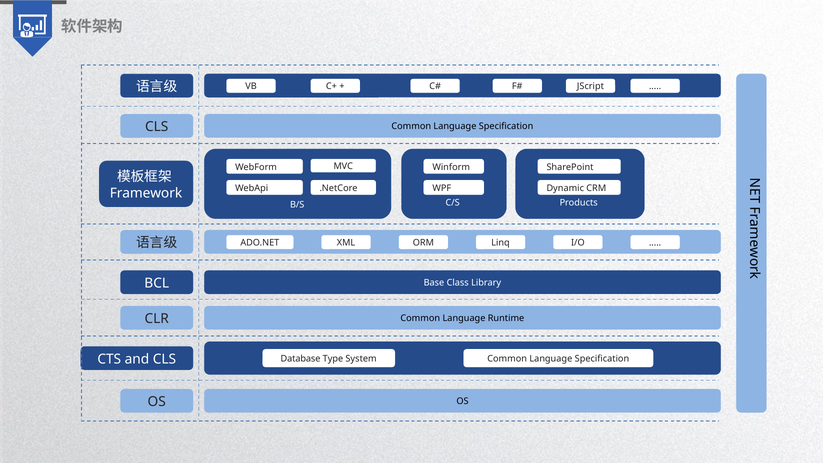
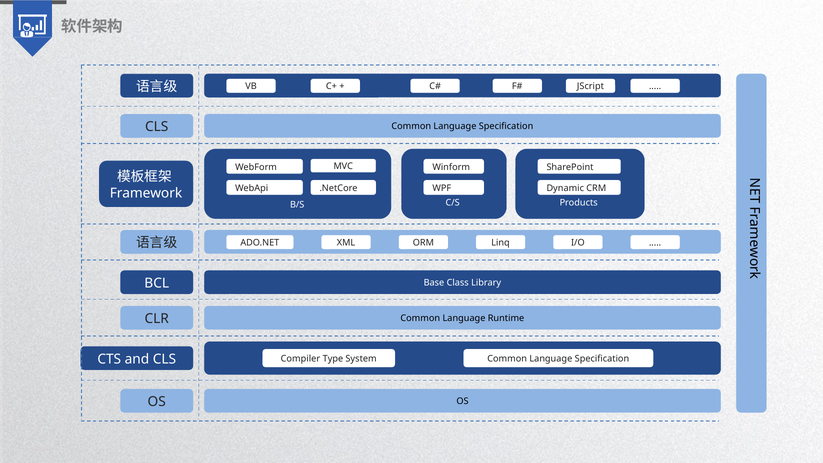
Database: Database -> Compiler (300, 359)
